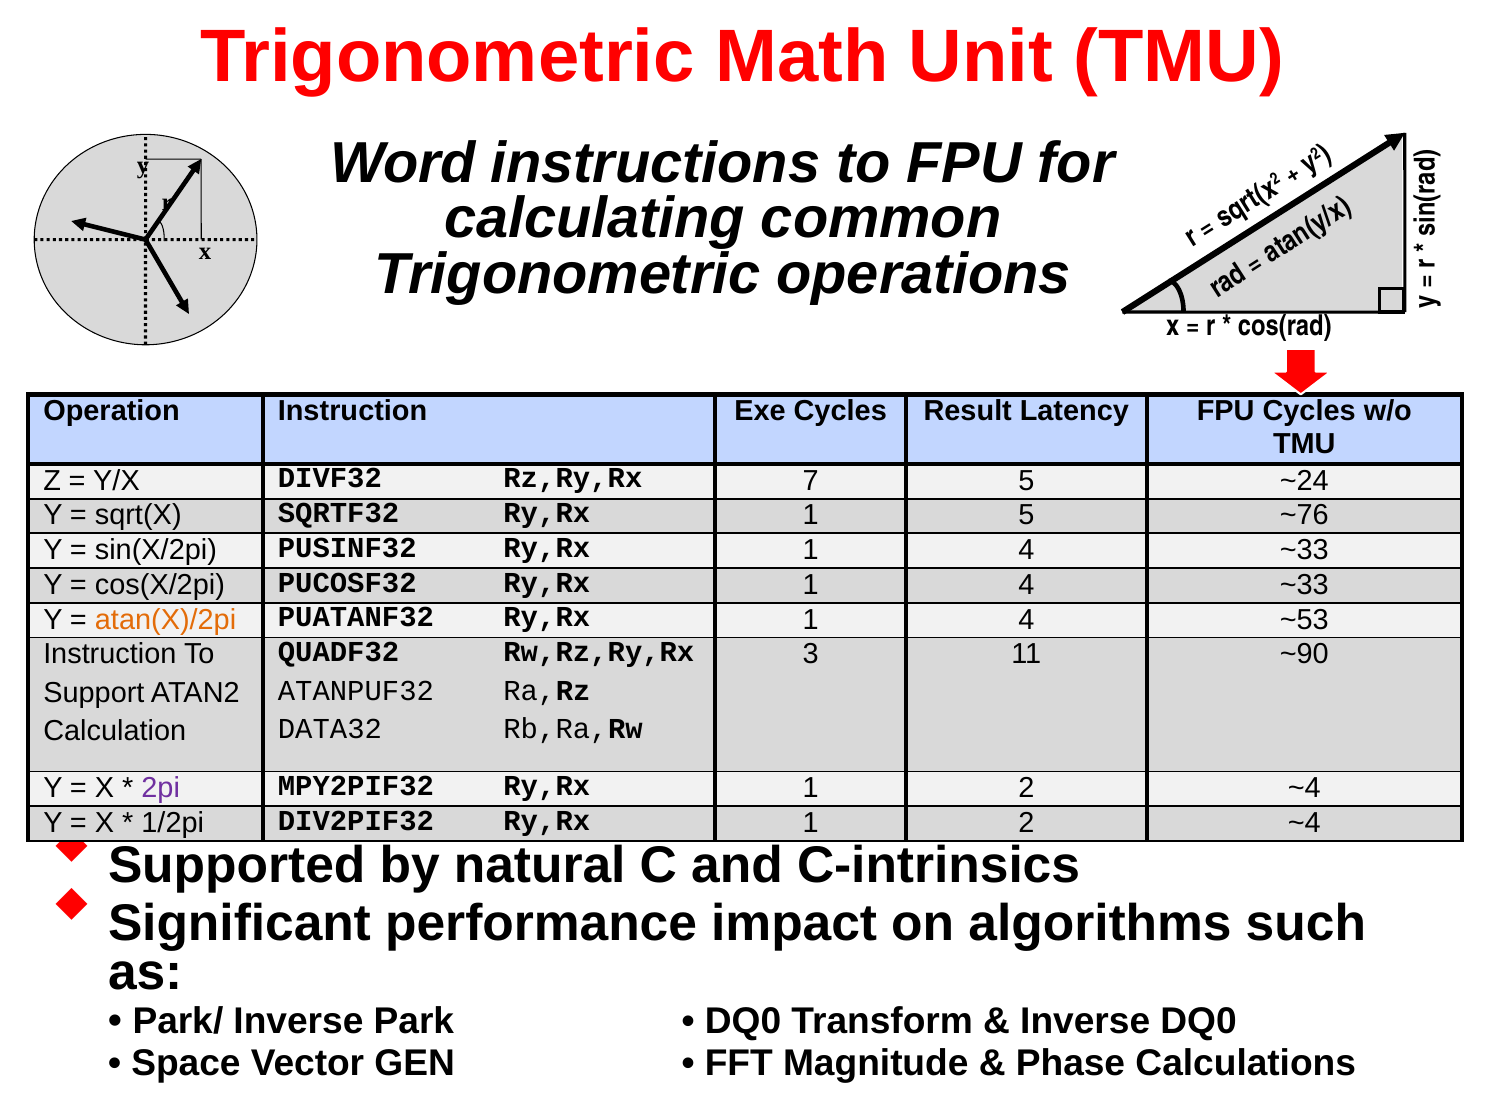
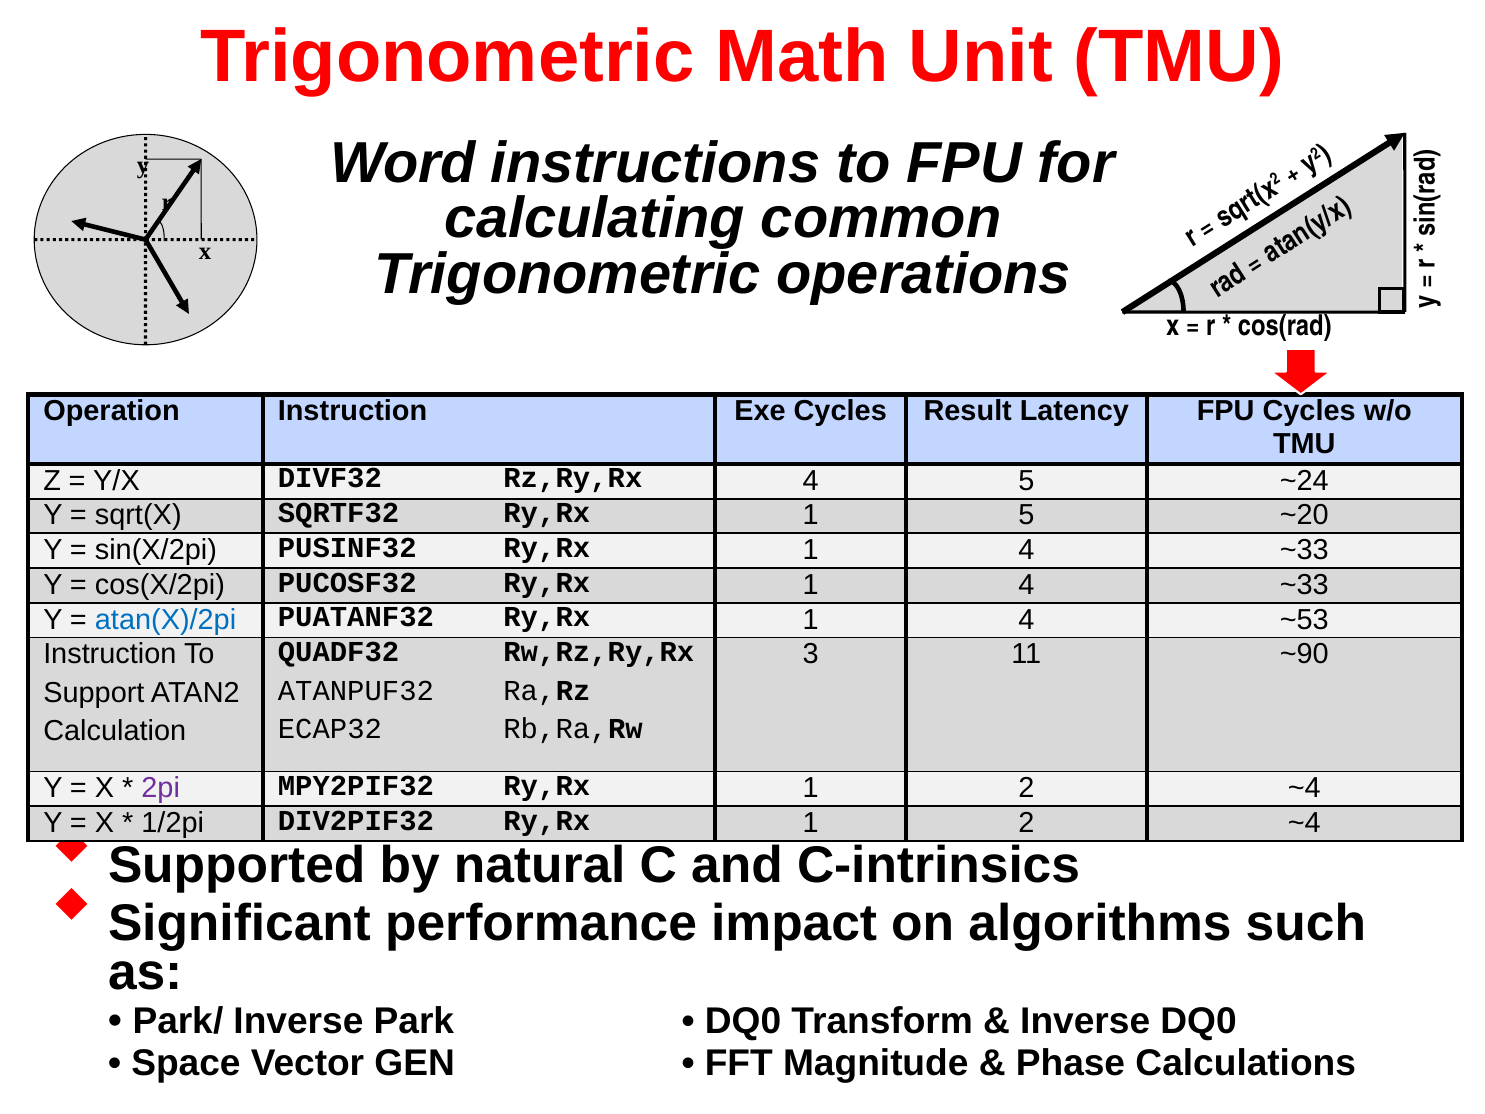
Rz,Ry,Rx 7: 7 -> 4 (811, 481)
~76: ~76 -> ~20 (1304, 515)
atan(X)/2pi colour: orange -> blue (166, 619)
DATA32: DATA32 -> ECAP32 (330, 729)
